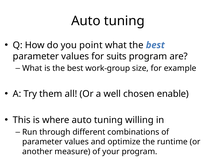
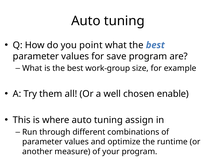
suits: suits -> save (116, 56)
willing: willing -> assign (139, 120)
